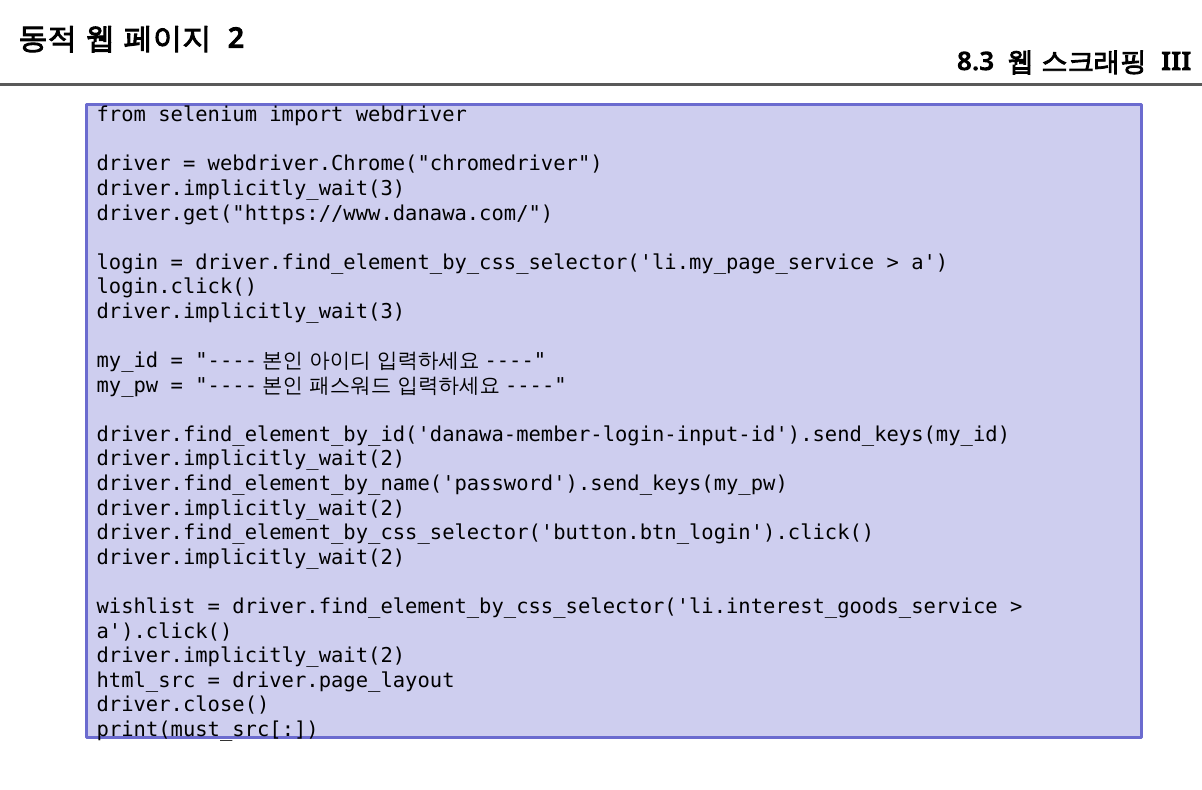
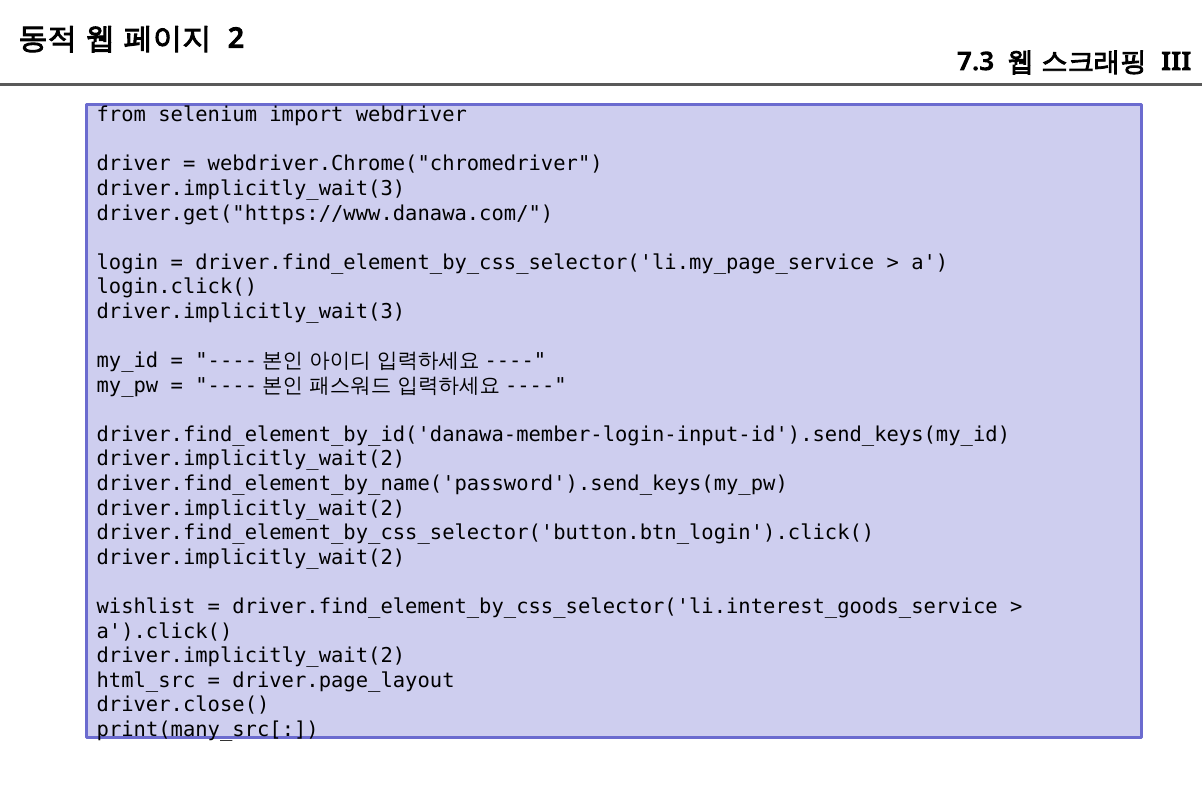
8.3: 8.3 -> 7.3 (976, 62)
print(must_src[: print(must_src[ -> print(many_src[ (208, 729)
